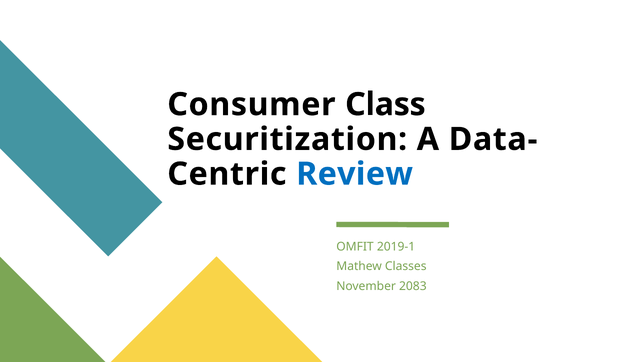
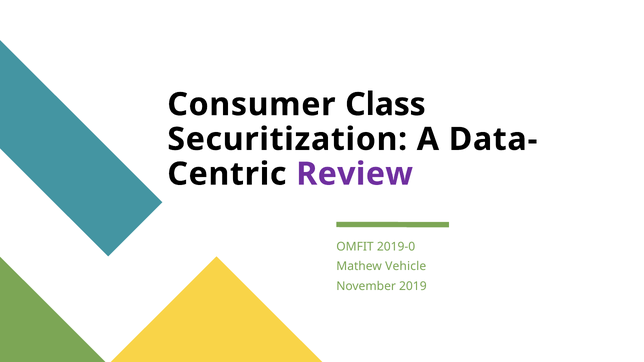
Review colour: blue -> purple (355, 174)
2019-1: 2019-1 -> 2019-0 (396, 247)
Classes: Classes -> Vehicle (406, 267)
2083: 2083 -> 2019 (413, 286)
